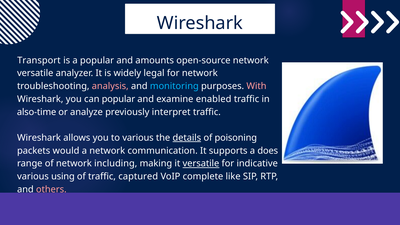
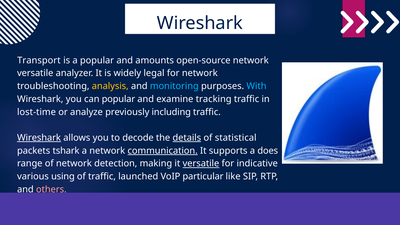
analysis colour: pink -> yellow (110, 86)
With colour: pink -> light blue (256, 86)
enabled: enabled -> tracking (214, 99)
also-time: also-time -> lost-time (36, 112)
interpret: interpret -> including (171, 112)
Wireshark underline: none -> present (39, 138)
to various: various -> decode (138, 138)
poisoning: poisoning -> statistical (236, 138)
would: would -> tshark (66, 151)
communication underline: none -> present (163, 151)
including: including -> detection (116, 164)
captured: captured -> launched (138, 177)
complete: complete -> particular (203, 177)
